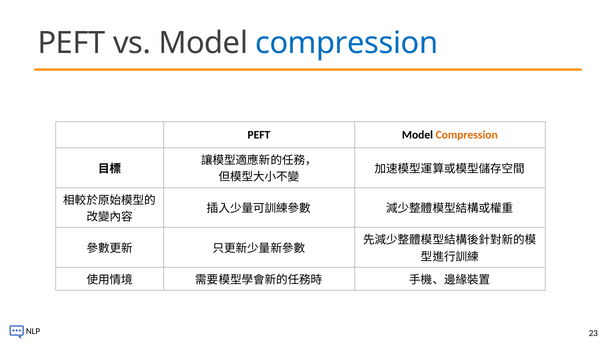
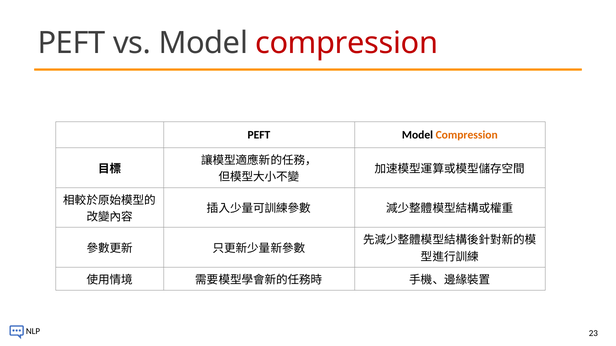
compression colour: blue -> red (347, 43)
